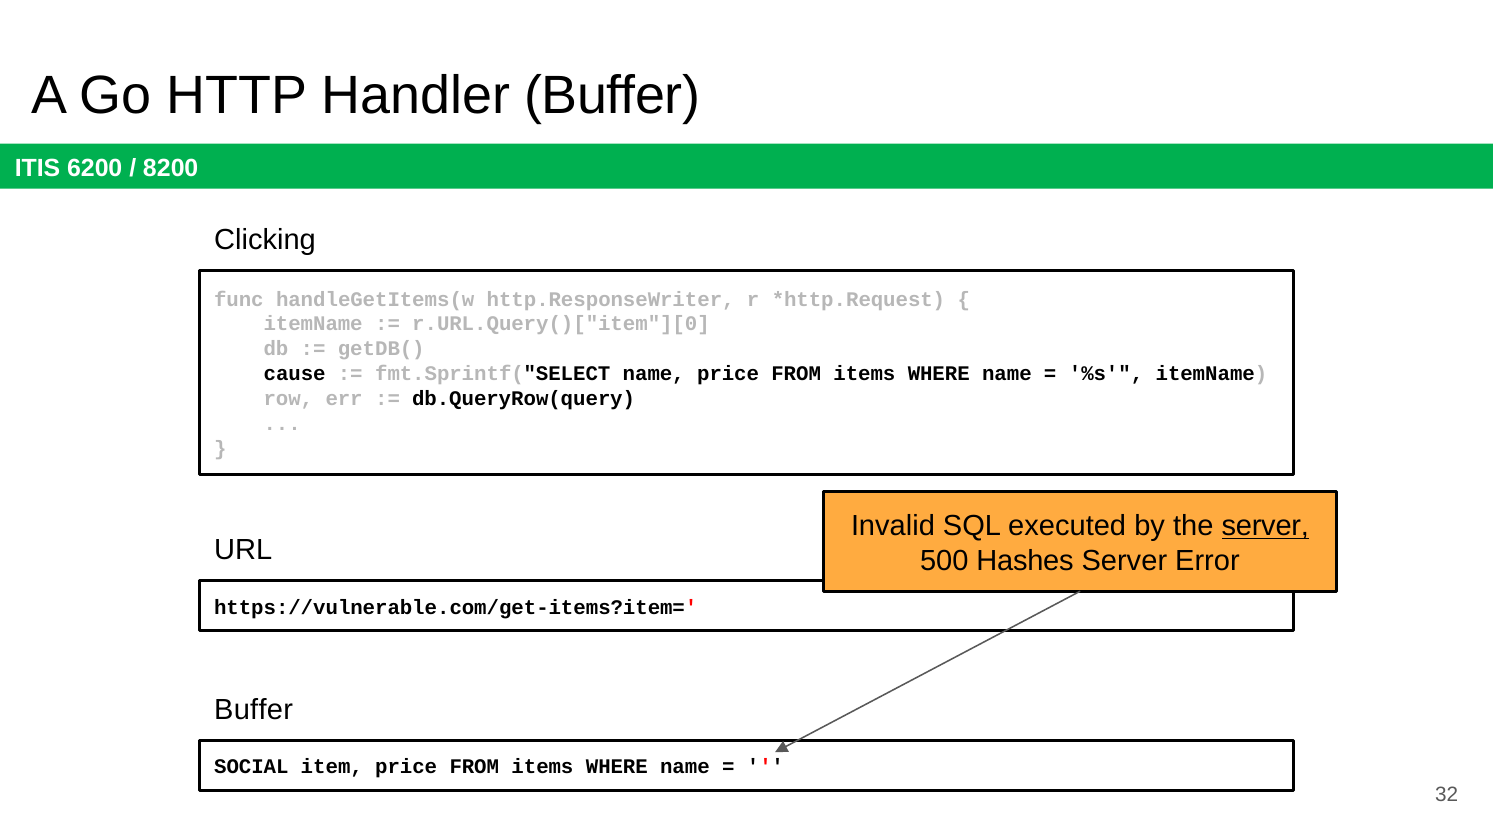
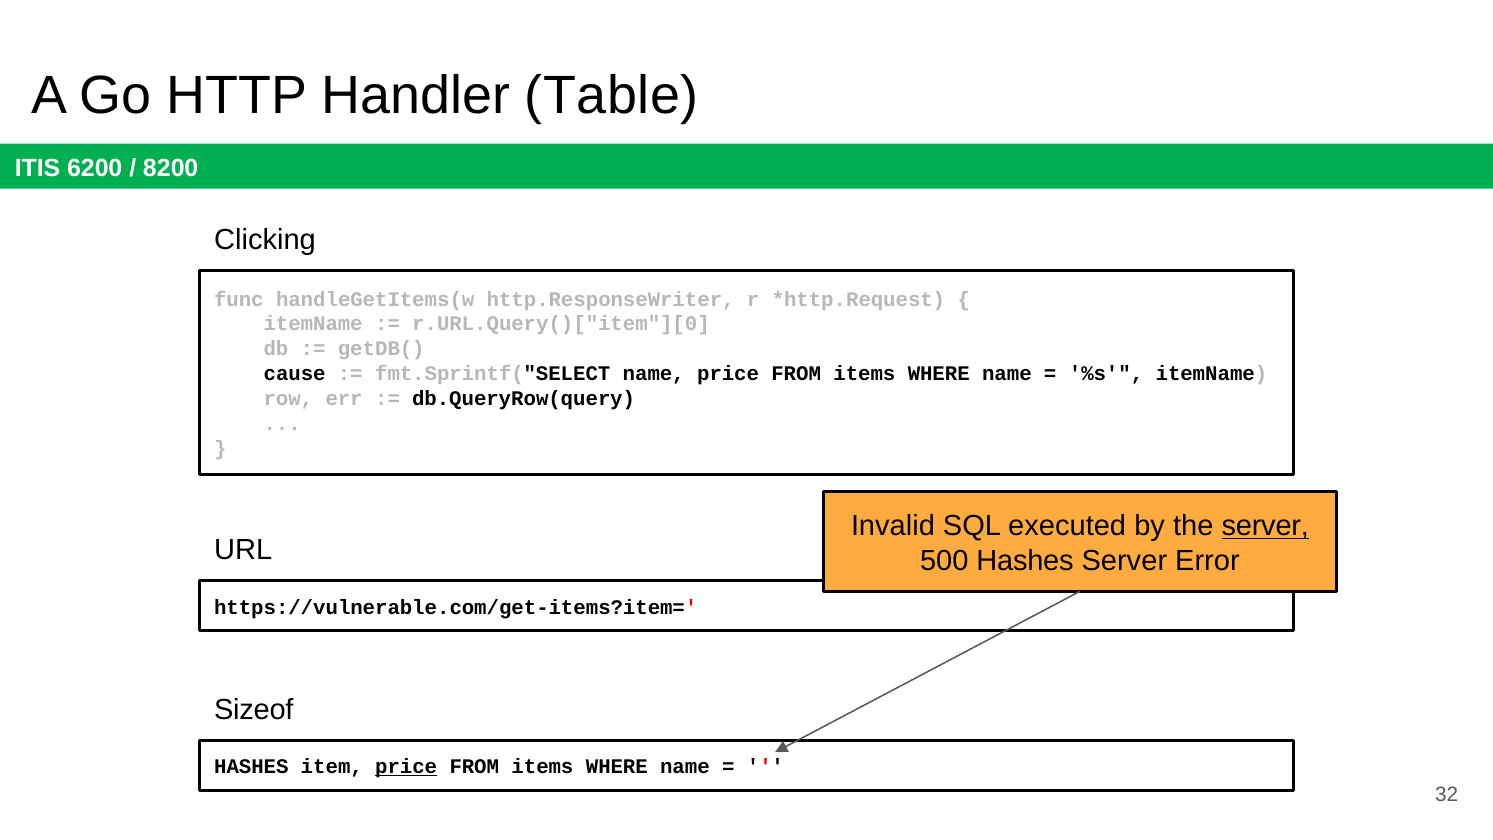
Handler Buffer: Buffer -> Table (612, 95)
Buffer: Buffer -> Sizeof (254, 709)
SOCIAL: SOCIAL -> HASHES (251, 767)
price underline: none -> present (406, 767)
